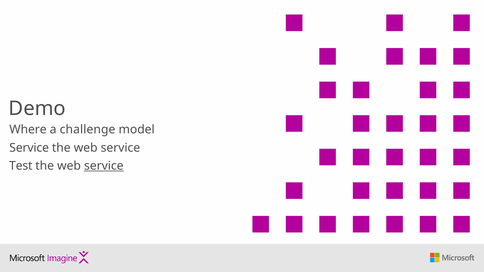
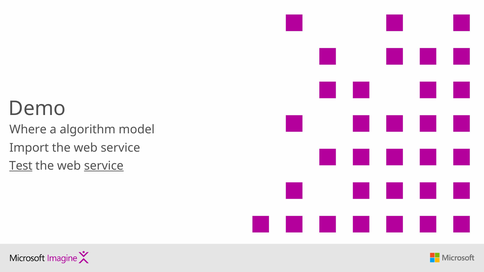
challenge: challenge -> algorithm (88, 130)
Service: Service -> Import (29, 148)
Test underline: none -> present (21, 166)
